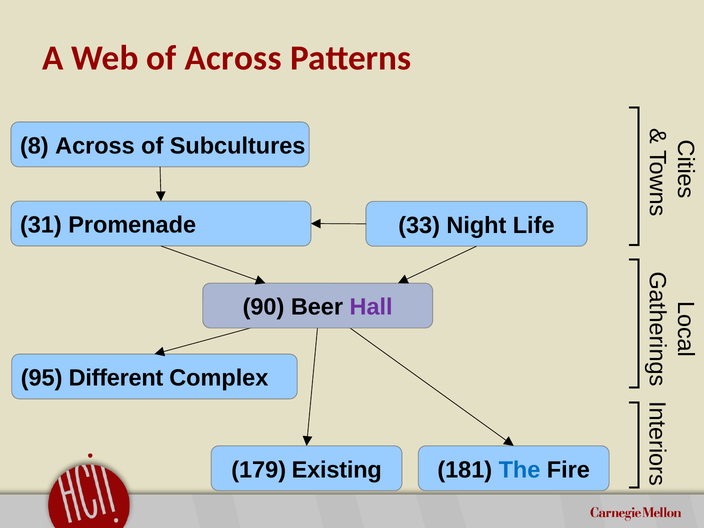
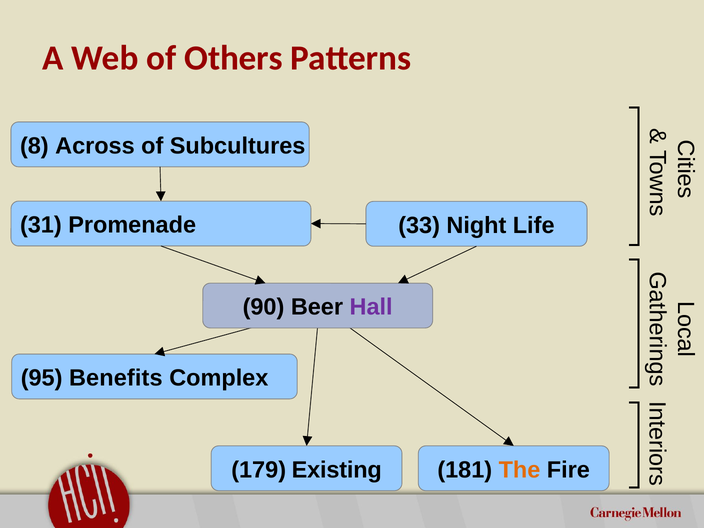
of Across: Across -> Others (234, 58)
Different: Different -> Benefits (116, 378)
The colour: blue -> orange (520, 470)
